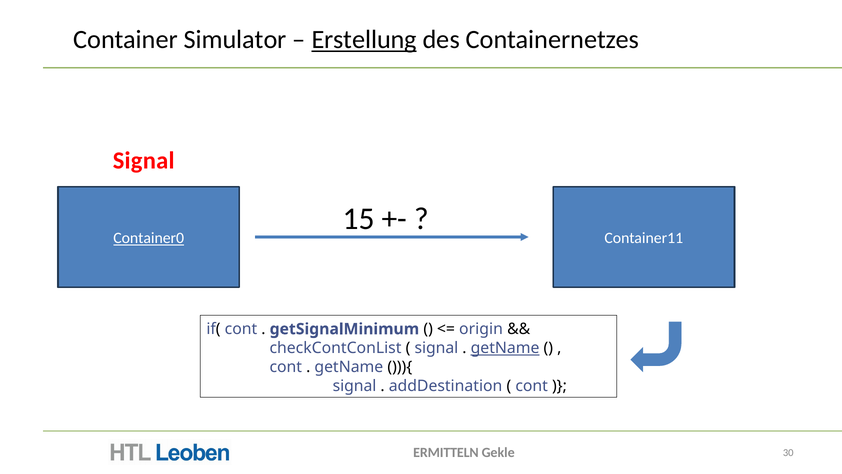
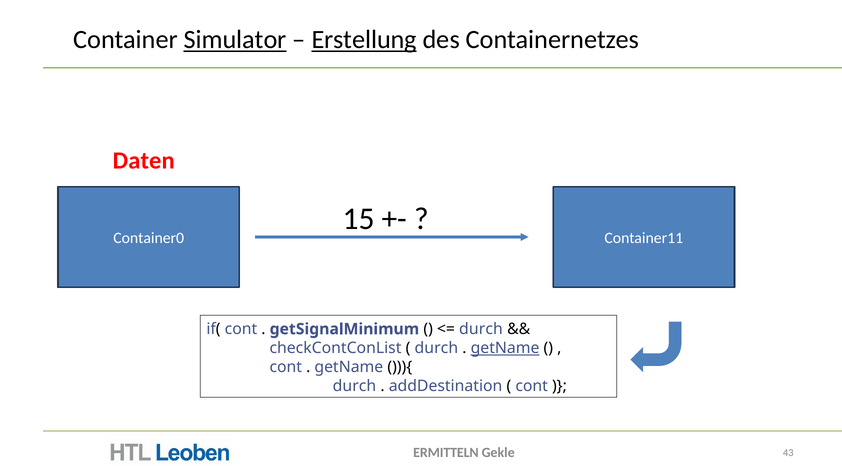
Simulator underline: none -> present (235, 40)
Signal: Signal -> Daten (144, 161)
Container0 underline: present -> none (149, 238)
origin: origin -> durch (481, 329)
signal: signal -> durch (436, 348)
signal: signal -> durch (354, 386)
30: 30 -> 43 (788, 452)
